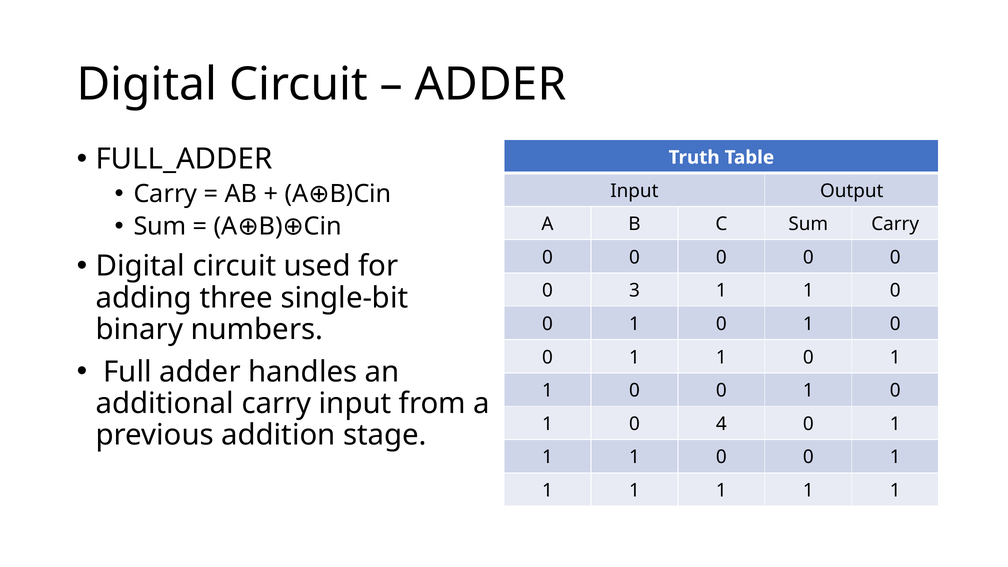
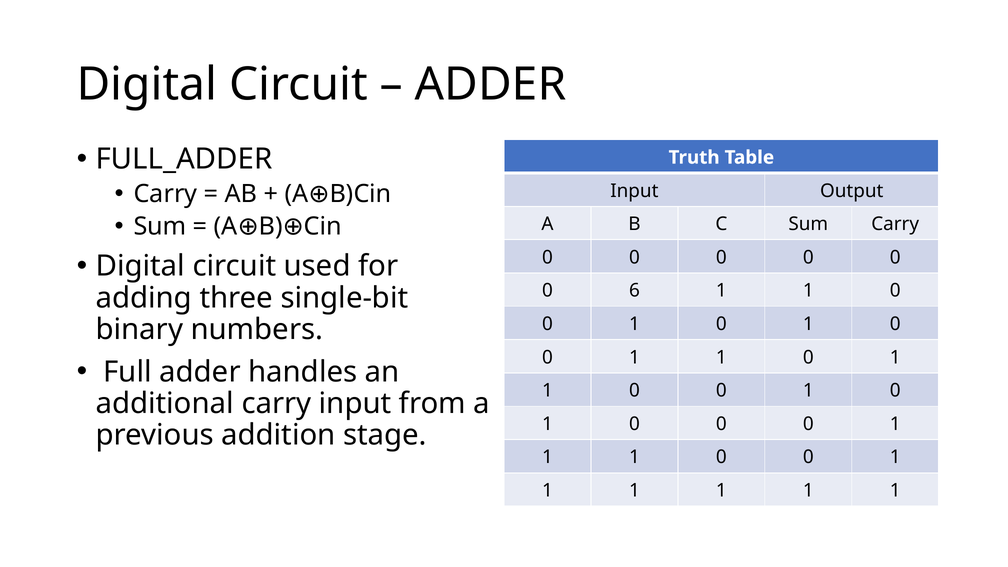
3: 3 -> 6 (634, 291)
4: 4 -> 0 (721, 424)
